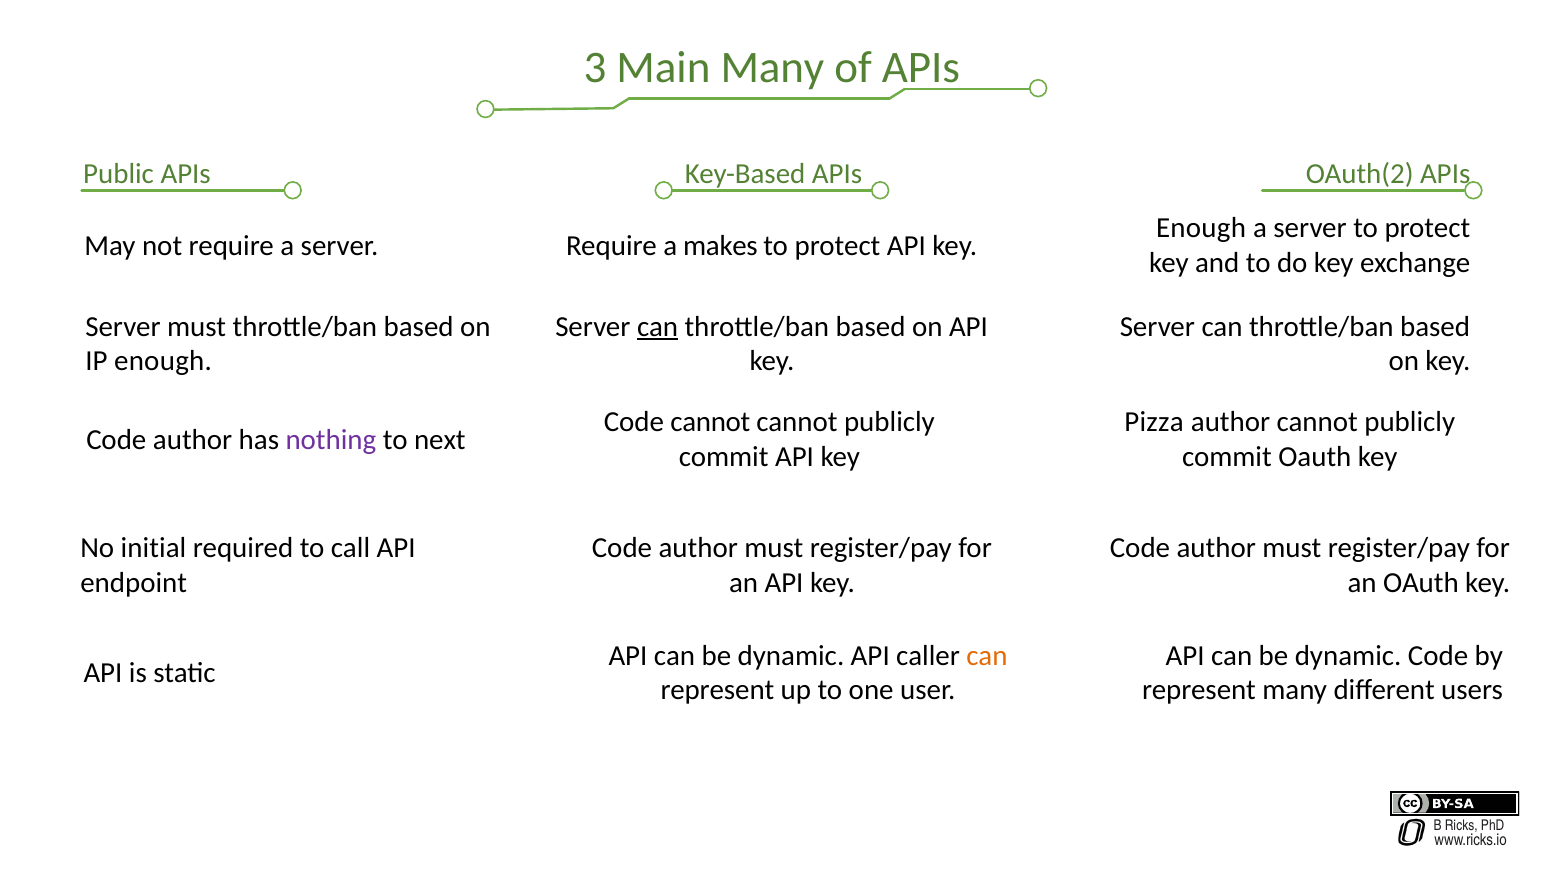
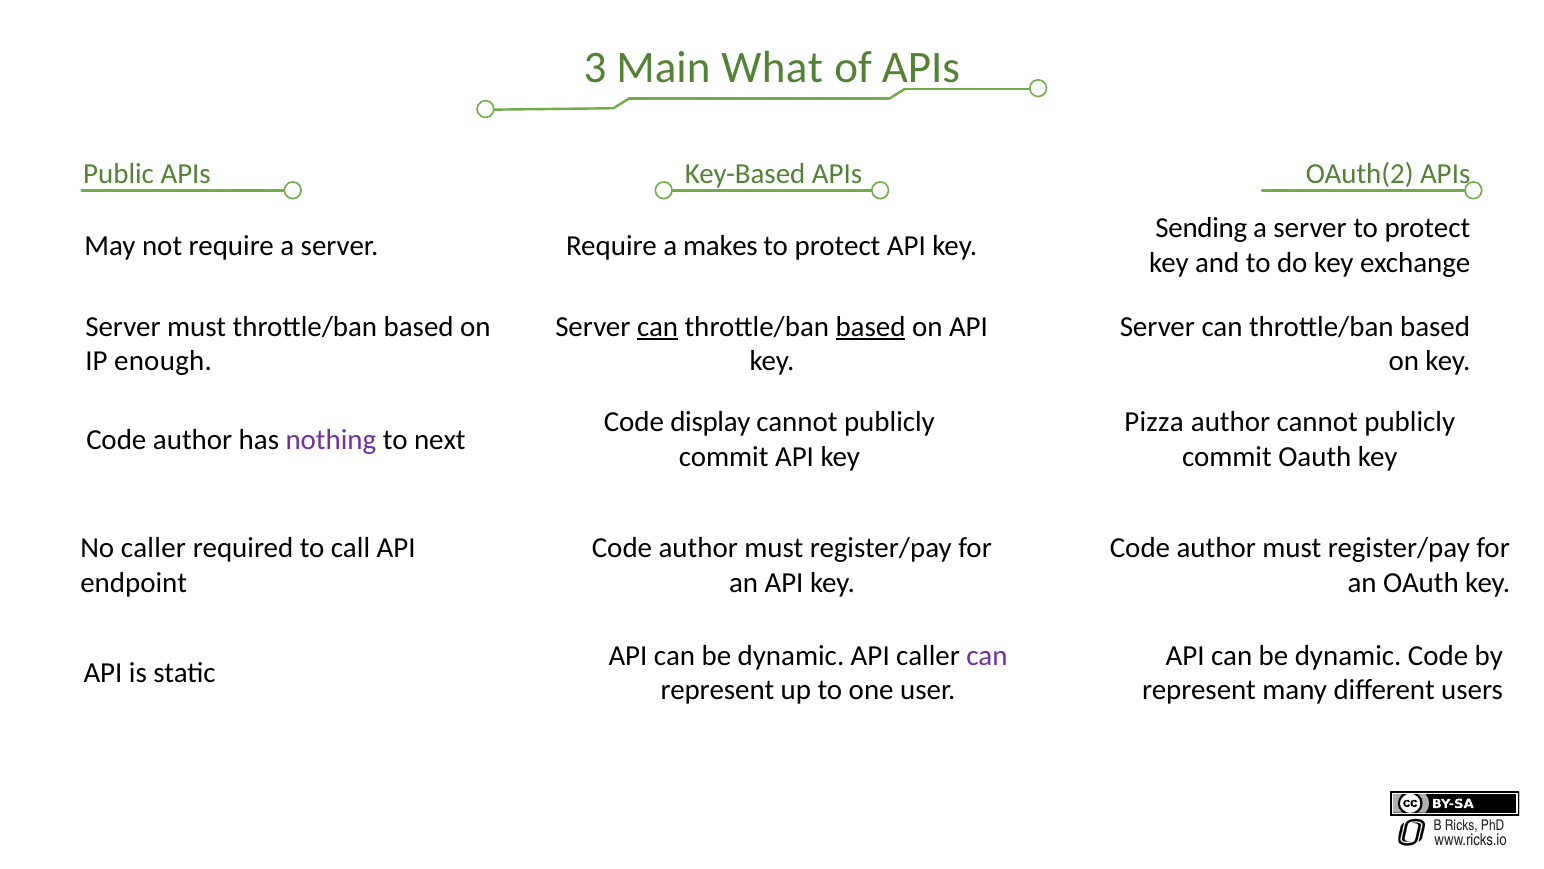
Main Many: Many -> What (772, 68)
Enough: Enough -> Sending (1201, 228)
based underline: none -> present (871, 326)
Code cannot: cannot -> display (710, 422)
No initial: initial -> caller (153, 547)
can colour: orange -> purple (987, 655)
